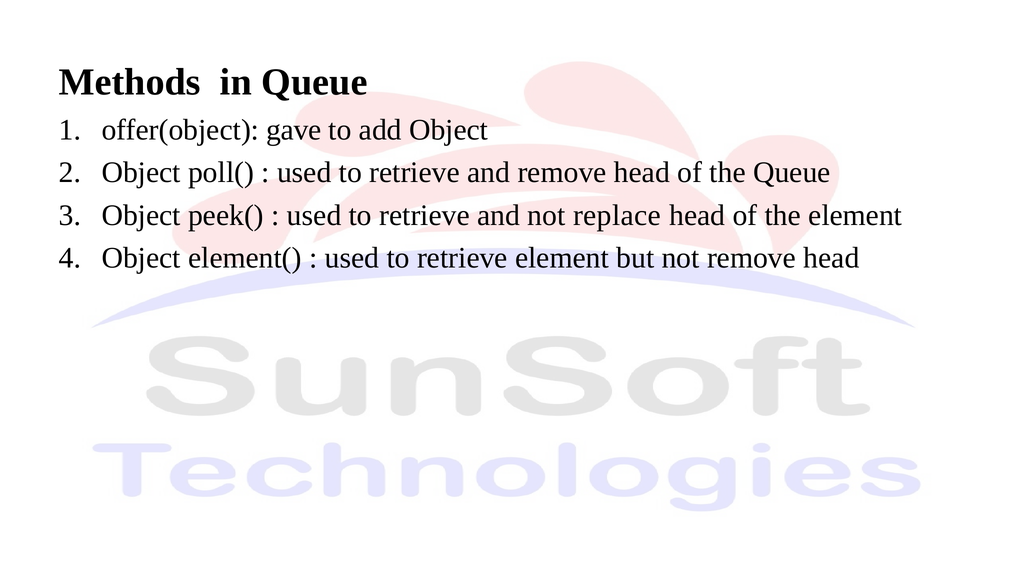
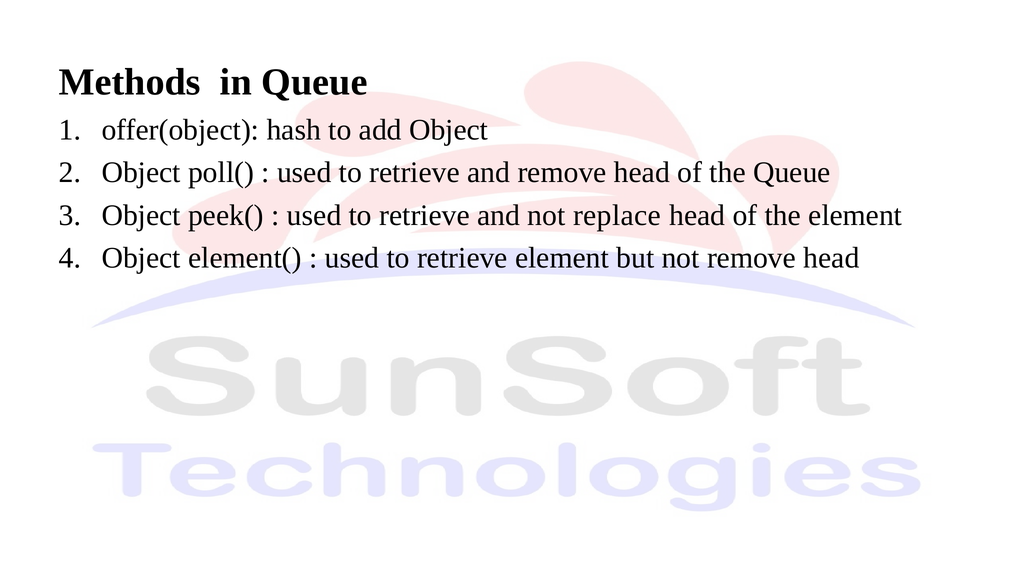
gave: gave -> hash (294, 130)
